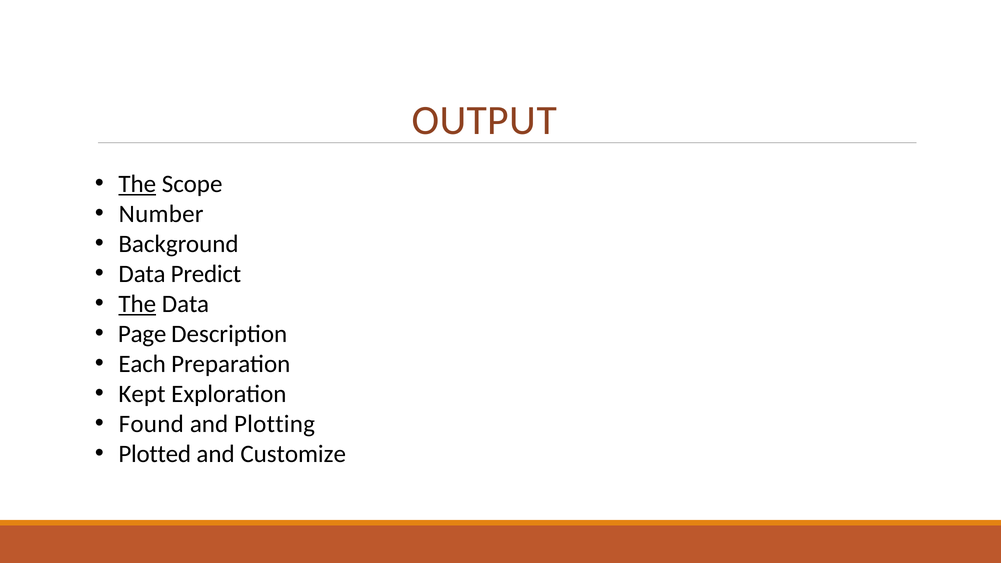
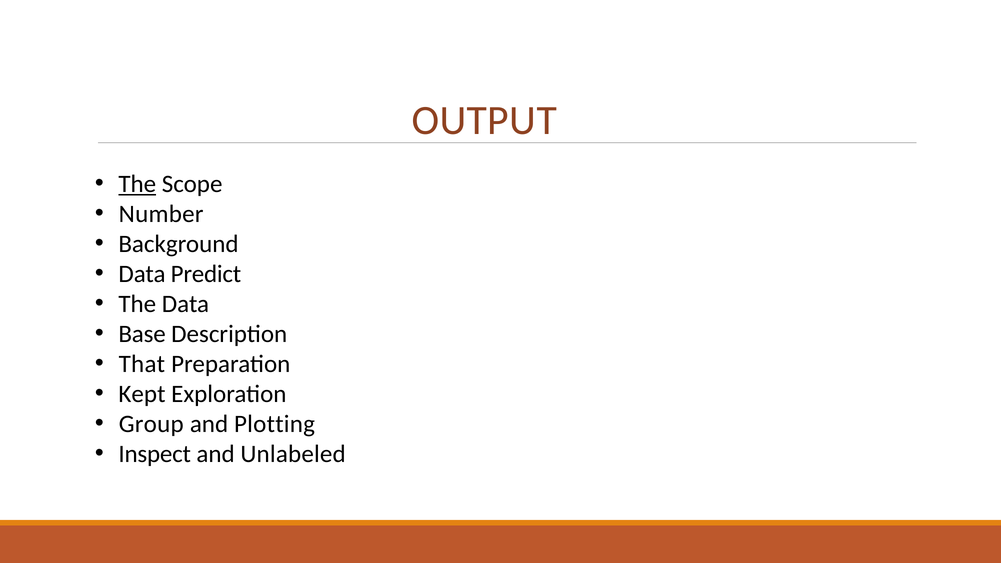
The underline: present -> none (137, 304)
Page: Page -> Base (142, 334)
Each: Each -> That (142, 364)
Found: Found -> Group (151, 424)
Plotted: Plotted -> Inspect (155, 454)
Customize: Customize -> Unlabeled (293, 454)
